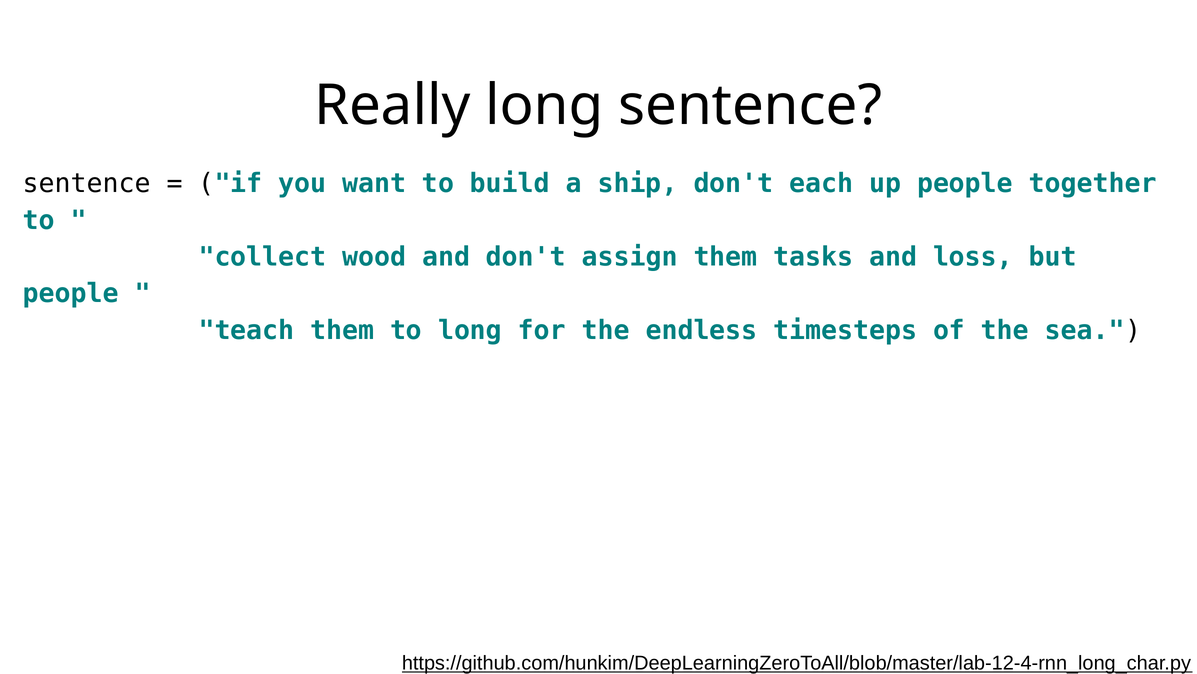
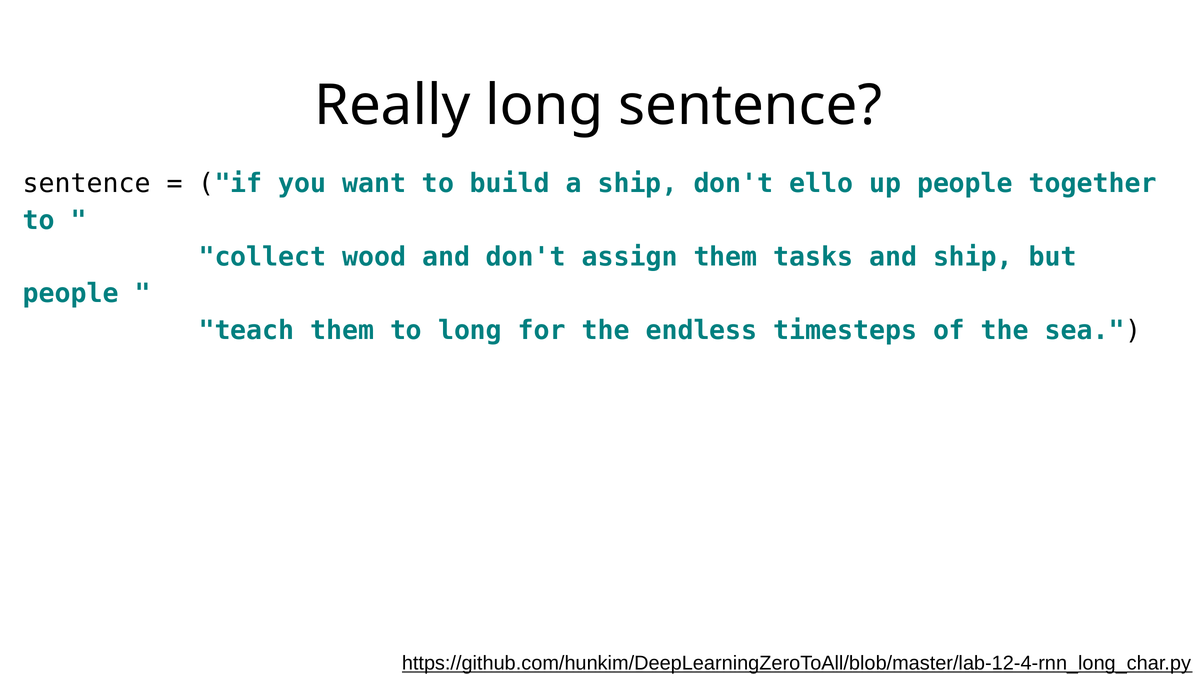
each: each -> ello (821, 183)
and loss: loss -> ship (973, 257)
